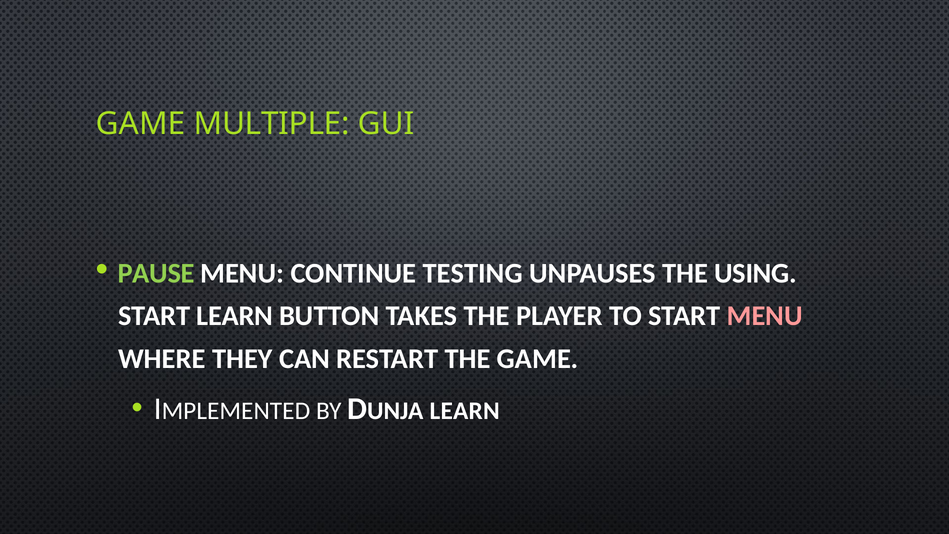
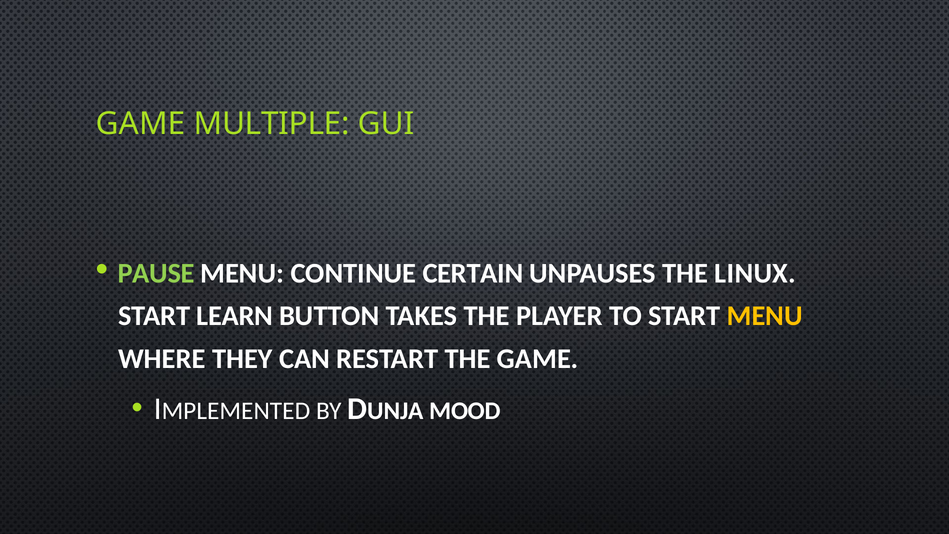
TESTING: TESTING -> CERTAIN (473, 273)
USING: USING -> LINUX (755, 273)
MENU colour: pink -> yellow (765, 316)
LEARN: LEARN -> MOOD (465, 411)
